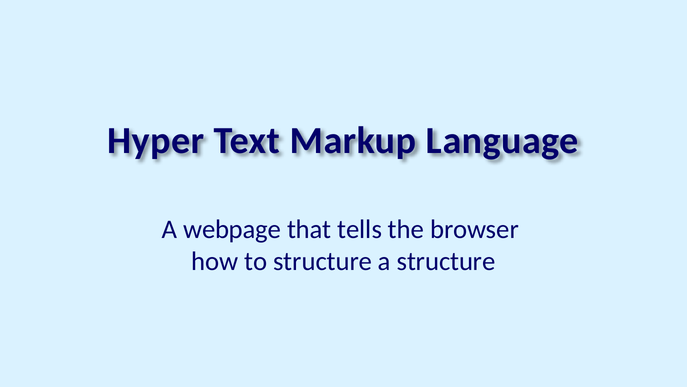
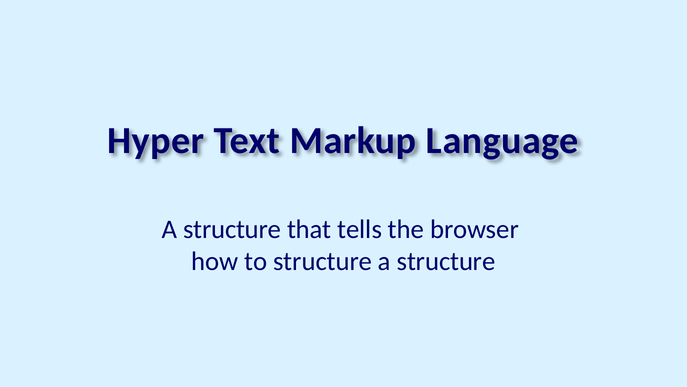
webpage: webpage -> structure (232, 229)
